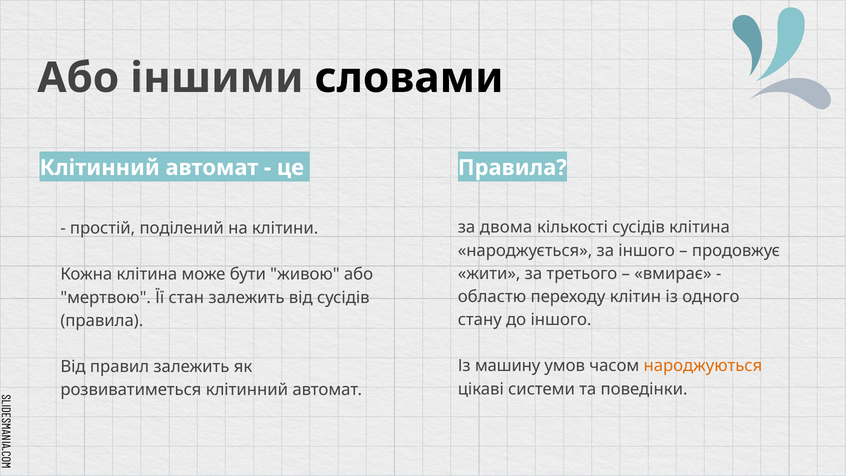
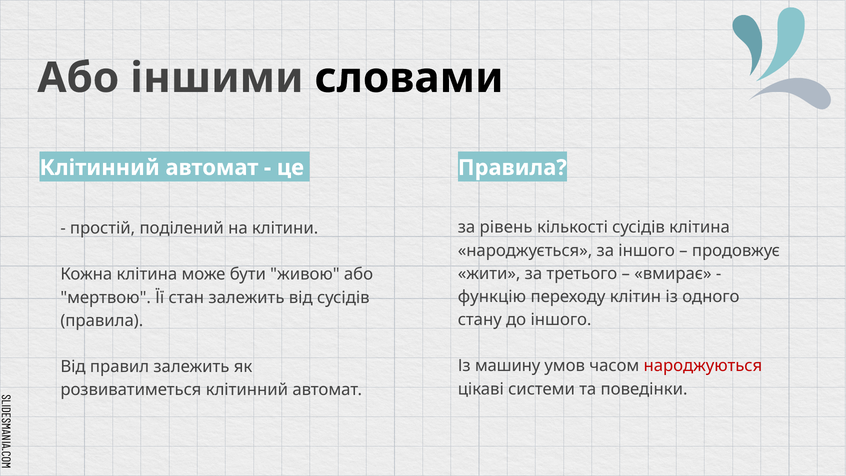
двома: двома -> рівень (506, 227)
областю: областю -> функцію (492, 297)
народжуються colour: orange -> red (703, 366)
